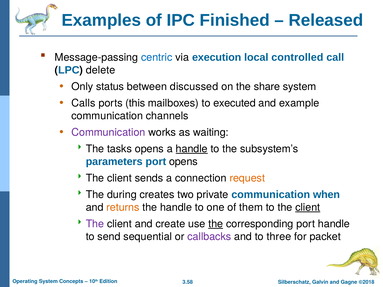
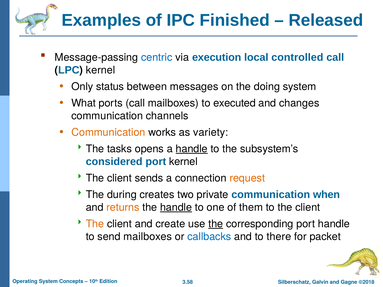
LPC delete: delete -> kernel (101, 70)
discussed: discussed -> messages (194, 87)
share: share -> doing (267, 87)
Calls: Calls -> What (84, 103)
ports this: this -> call (135, 103)
example: example -> changes (299, 103)
Communication colour: purple -> orange (108, 132)
waiting: waiting -> variety (211, 132)
parameters: parameters -> considered (114, 162)
port opens: opens -> kernel (183, 162)
handle underline: none -> present (176, 207)
client underline: present -> none (308, 207)
The colour: purple -> orange (95, 224)
send sequential: sequential -> mailboxes (148, 237)
callbacks colour: purple -> blue (209, 237)
three: three -> there (279, 237)
